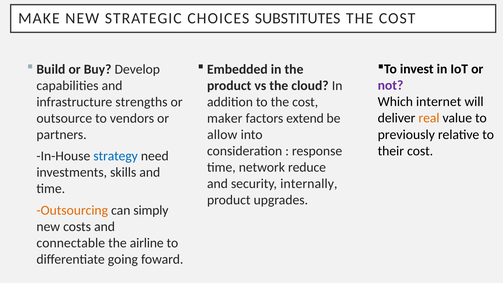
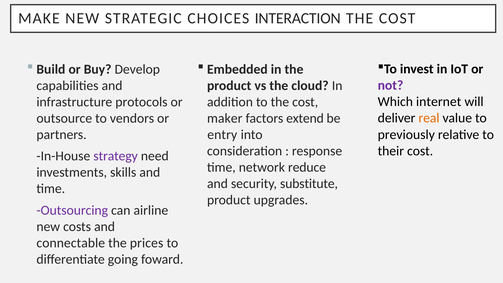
SUBSTITUTES: SUBSTITUTES -> INTERACTION (298, 18)
strengths: strengths -> protocols (141, 102)
allow: allow -> entry (222, 135)
strategy colour: blue -> purple (116, 156)
internally: internally -> substitute (309, 184)
Outsourcing colour: orange -> purple (72, 210)
simply: simply -> airline (151, 210)
airline: airline -> prices (147, 243)
